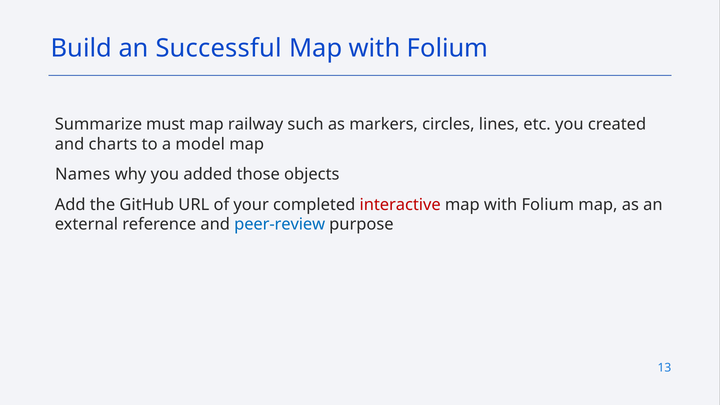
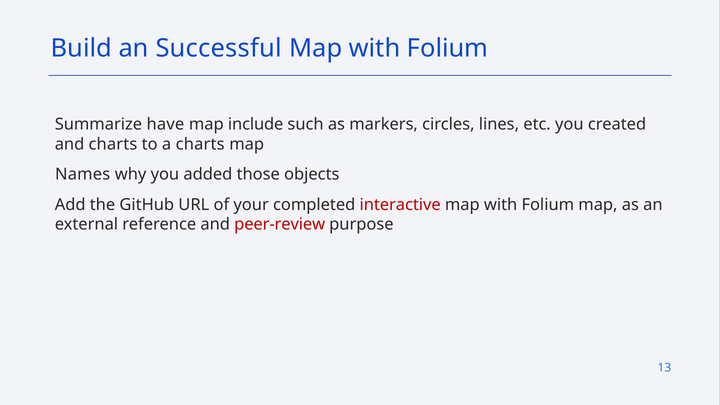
must: must -> have (165, 124)
railway: railway -> include (256, 124)
a model: model -> charts (200, 144)
peer-review colour: blue -> red (280, 224)
